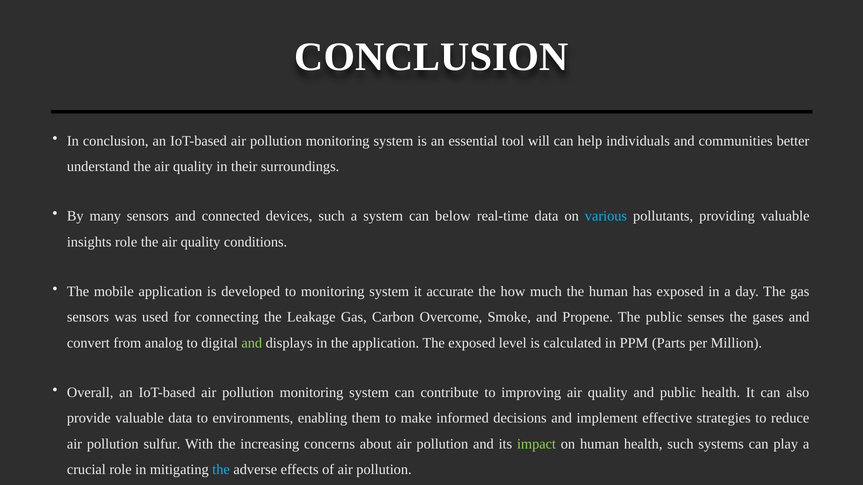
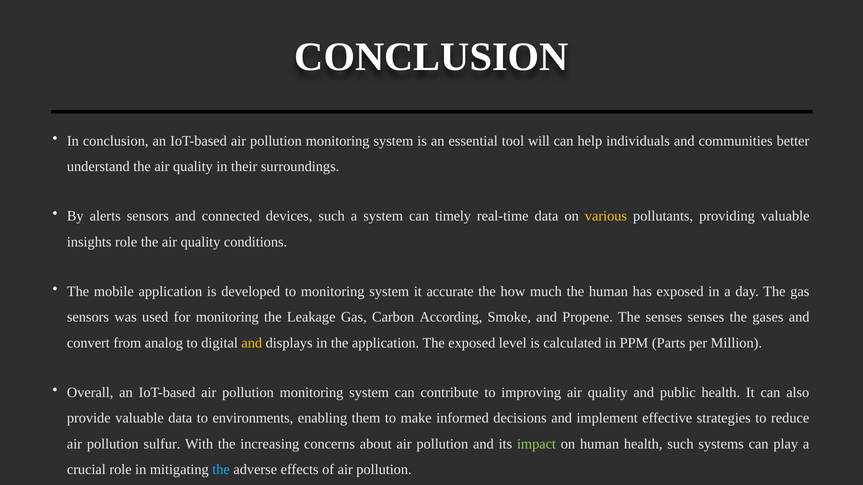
many: many -> alerts (105, 216)
below: below -> timely (453, 216)
various colour: light blue -> yellow (606, 216)
for connecting: connecting -> monitoring (227, 317)
Overcome: Overcome -> According (451, 317)
The public: public -> senses (664, 317)
and colour: light green -> yellow (252, 343)
